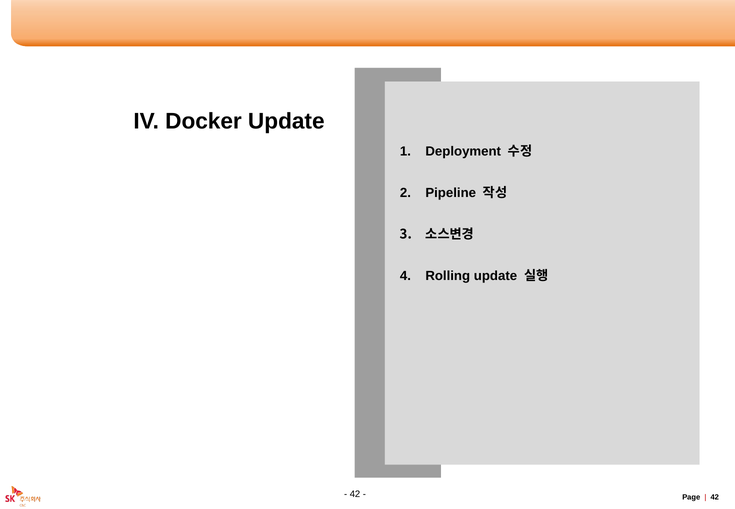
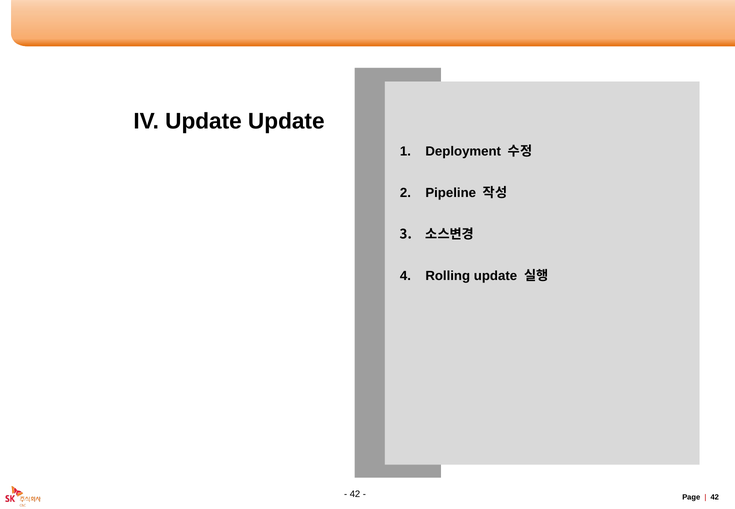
IV Docker: Docker -> Update (203, 121)
